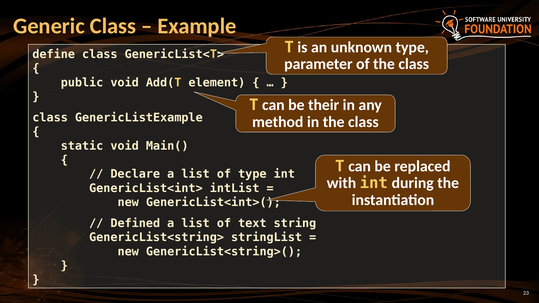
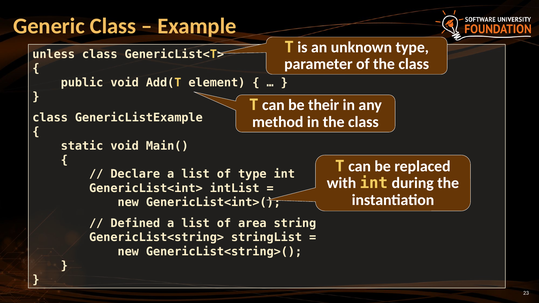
define: define -> unless (54, 54)
text: text -> area (252, 223)
